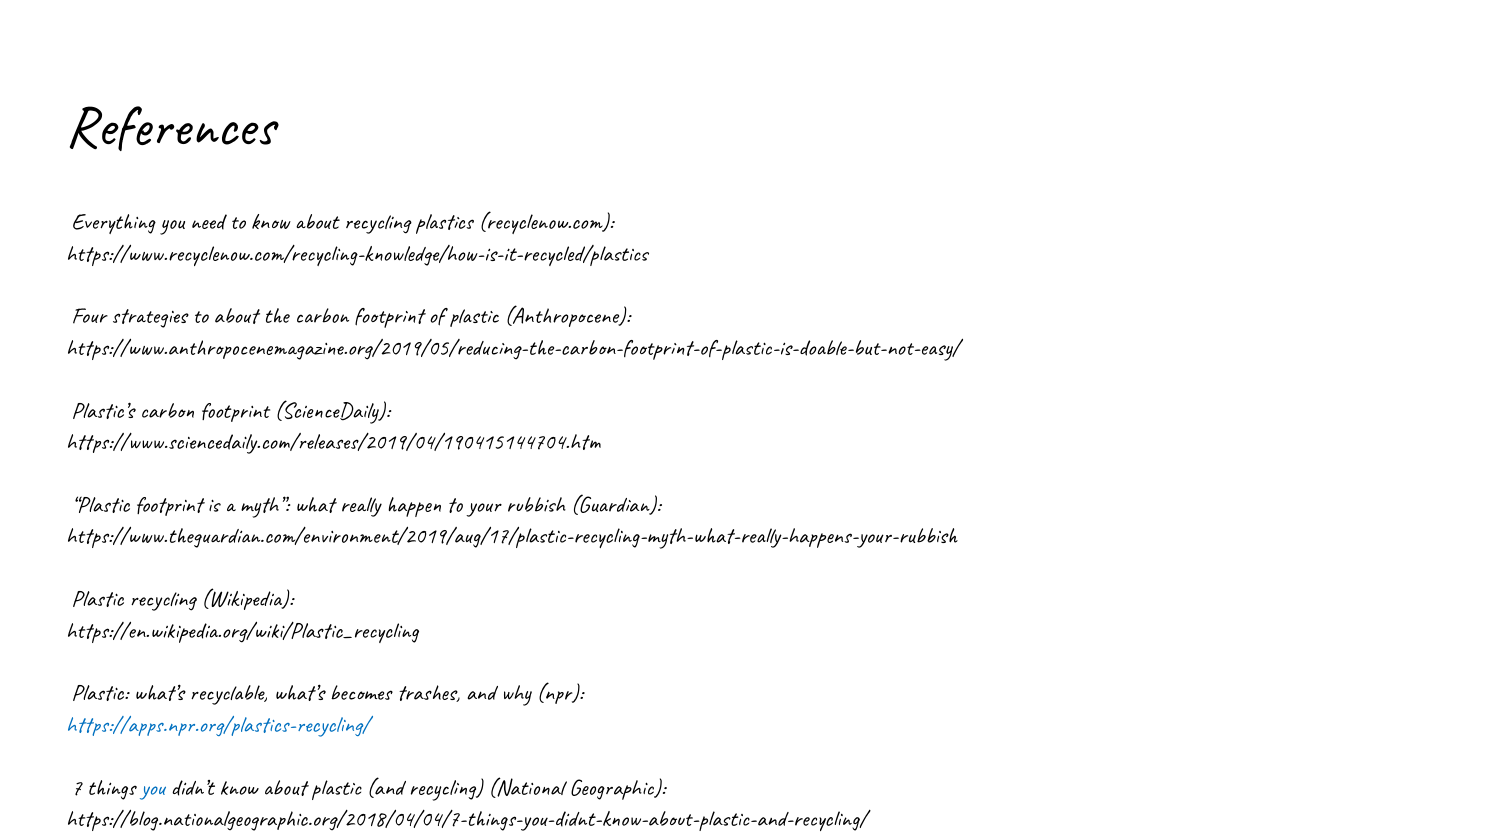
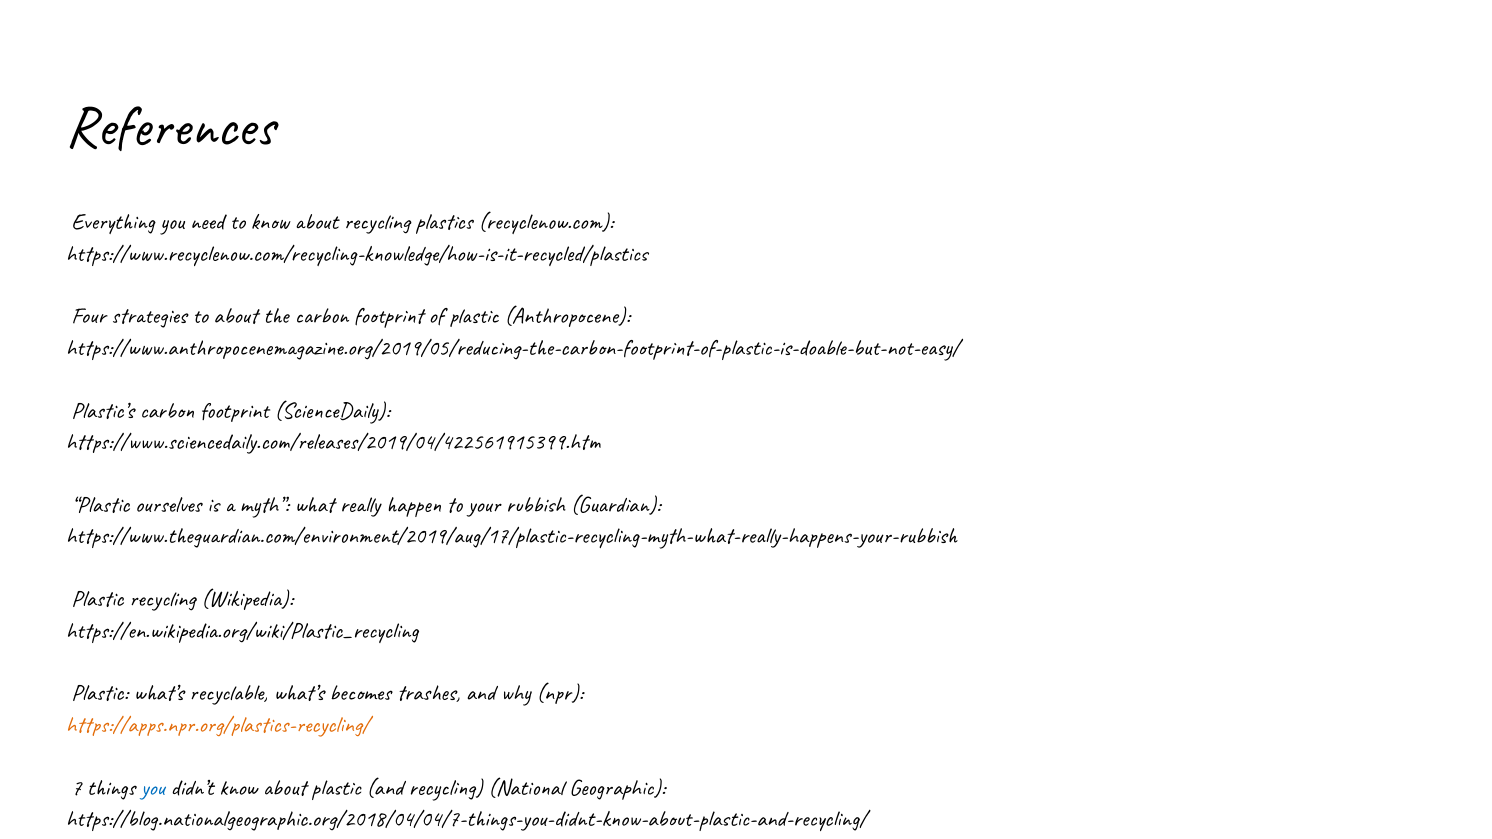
https://www.sciencedaily.com/releases/2019/04/190415144704.htm: https://www.sciencedaily.com/releases/2019/04/190415144704.htm -> https://www.sciencedaily.com/releases/2019/04/422561915399.htm (333, 442)
Plastic footprint: footprint -> ourselves (168, 505)
https://apps.npr.org/plastics-recycling/ colour: blue -> orange (218, 725)
